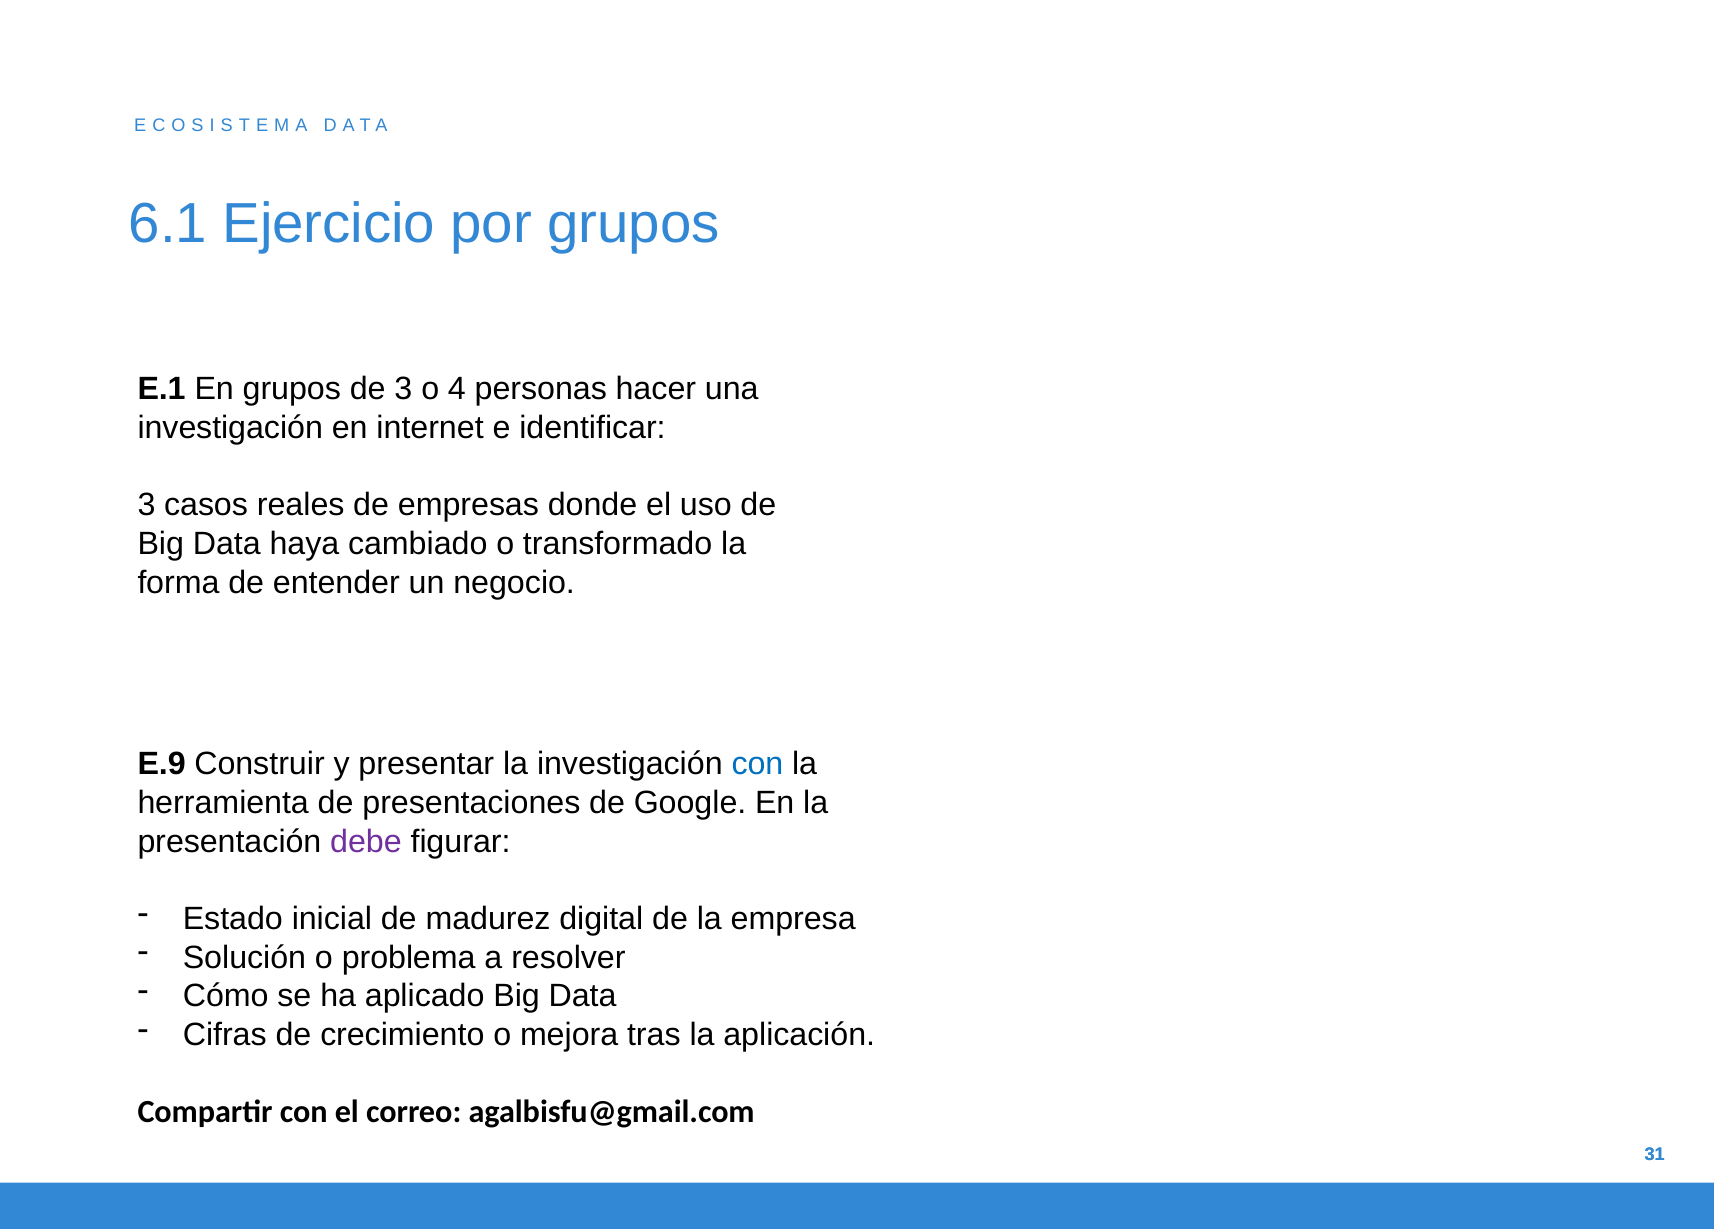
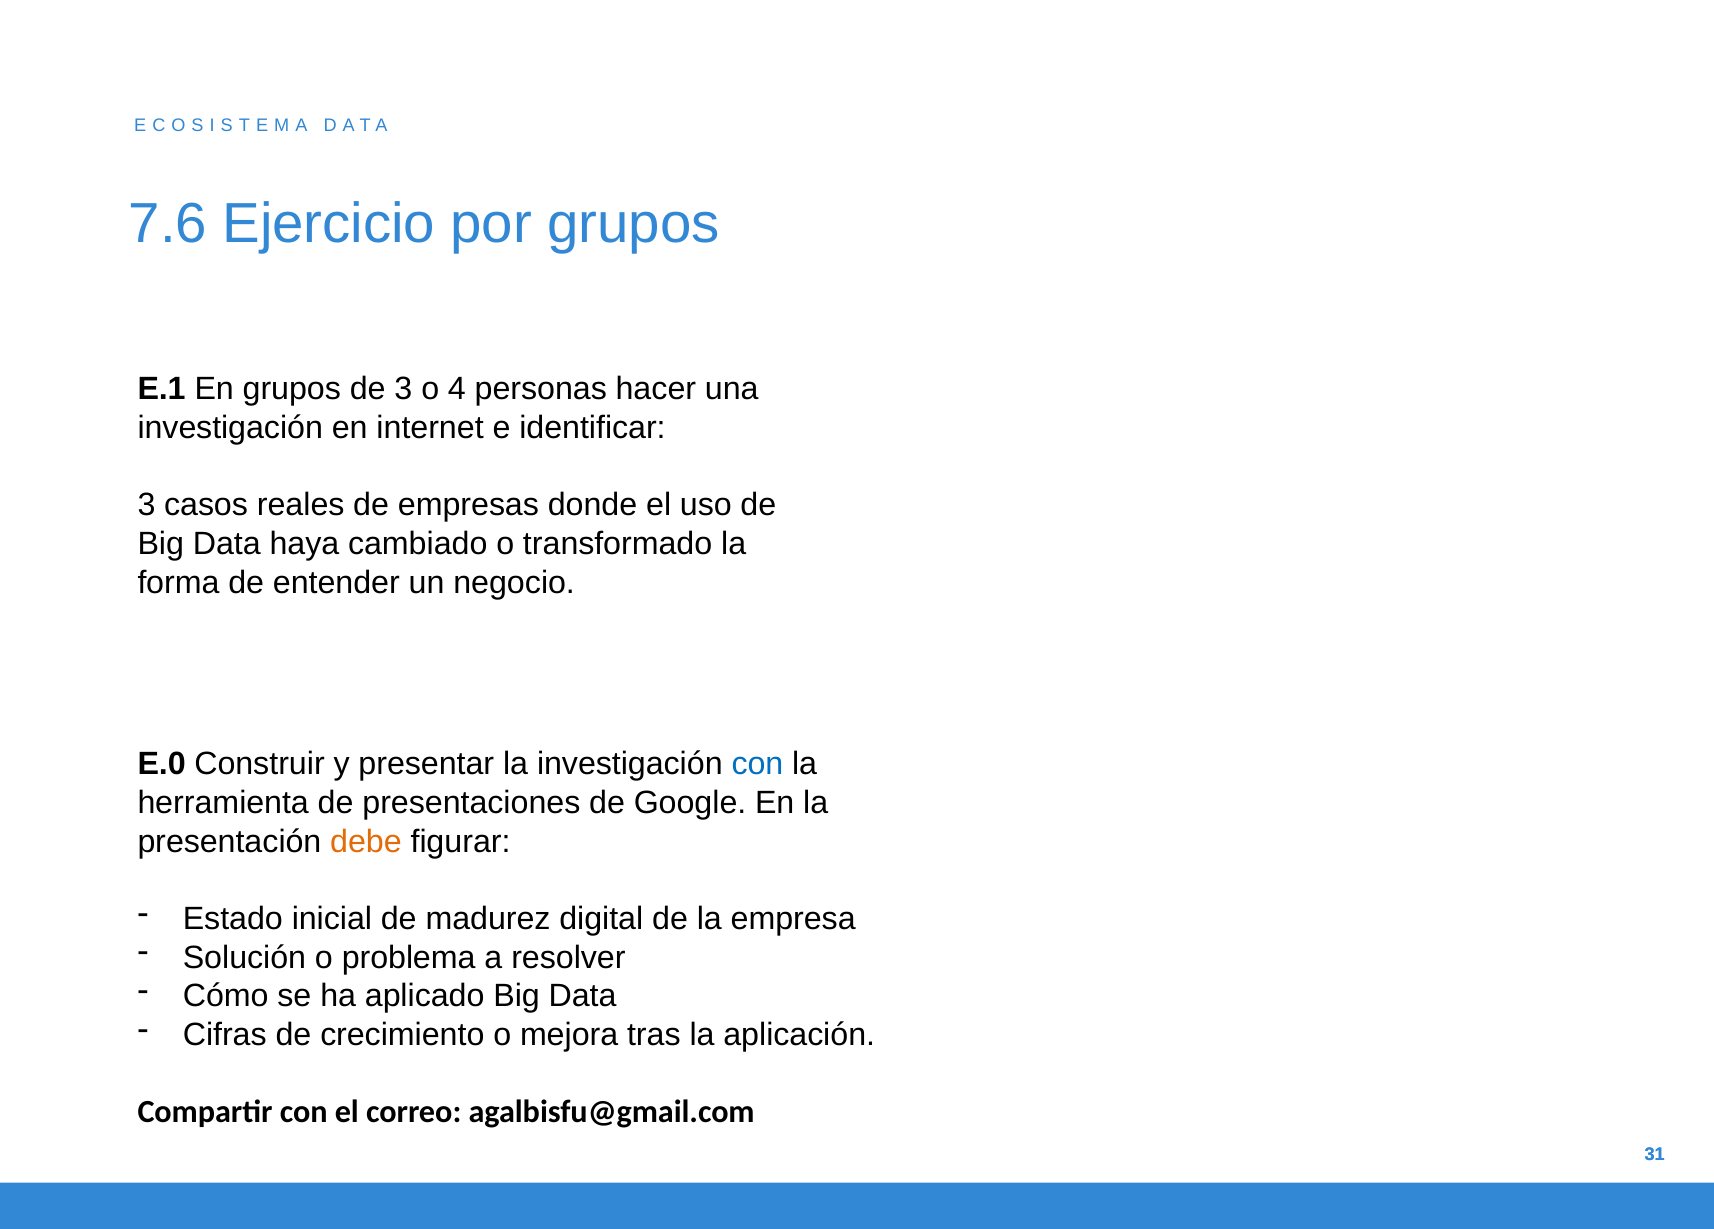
6.1: 6.1 -> 7.6 (168, 224)
E.9: E.9 -> E.0 (162, 764)
debe colour: purple -> orange (366, 841)
